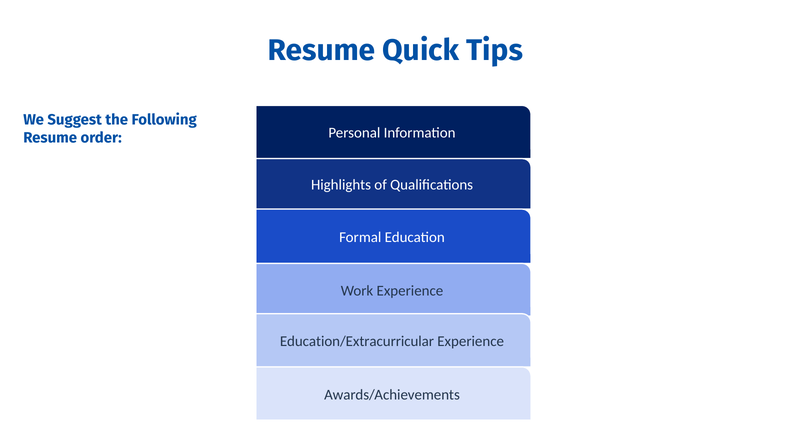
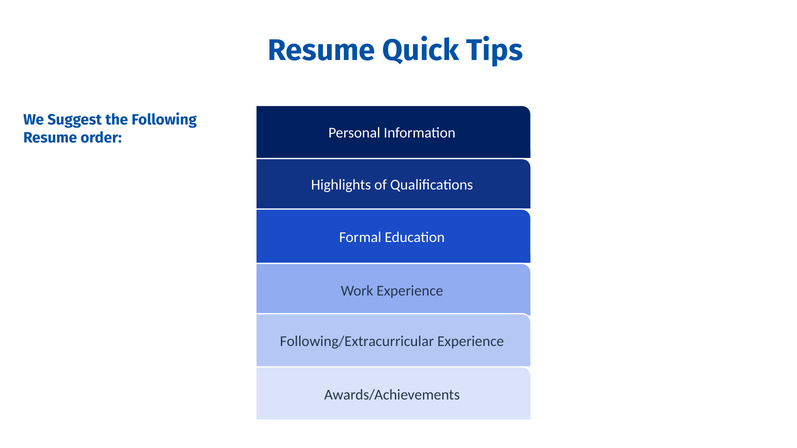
Education/Extracurricular: Education/Extracurricular -> Following/Extracurricular (357, 342)
